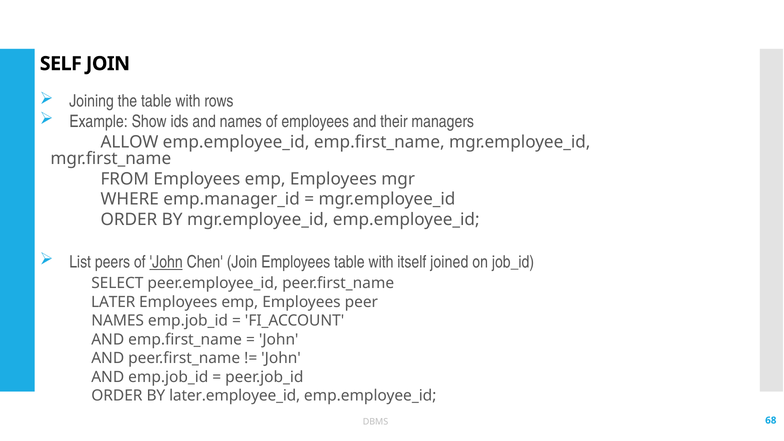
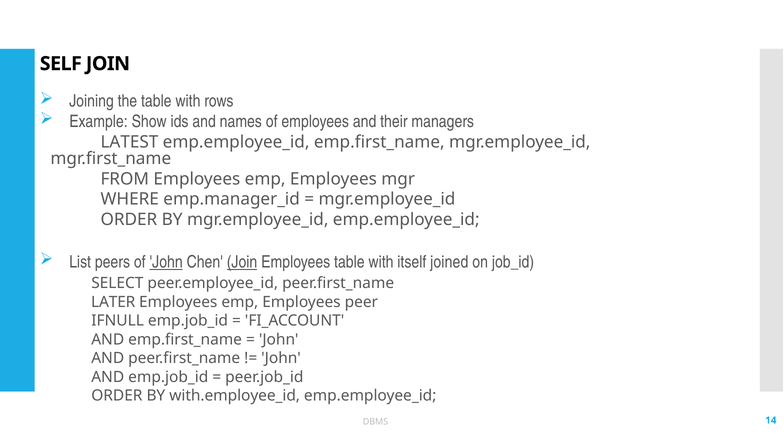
ALLOW: ALLOW -> LATEST (129, 142)
Join underline: none -> present (242, 262)
NAMES: NAMES -> IFNULL (118, 321)
later.employee_id: later.employee_id -> with.employee_id (235, 396)
68: 68 -> 14 (771, 420)
